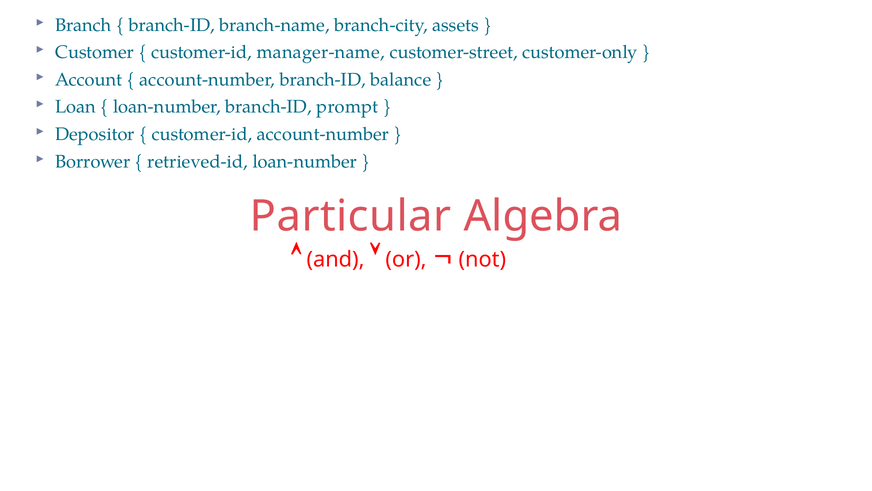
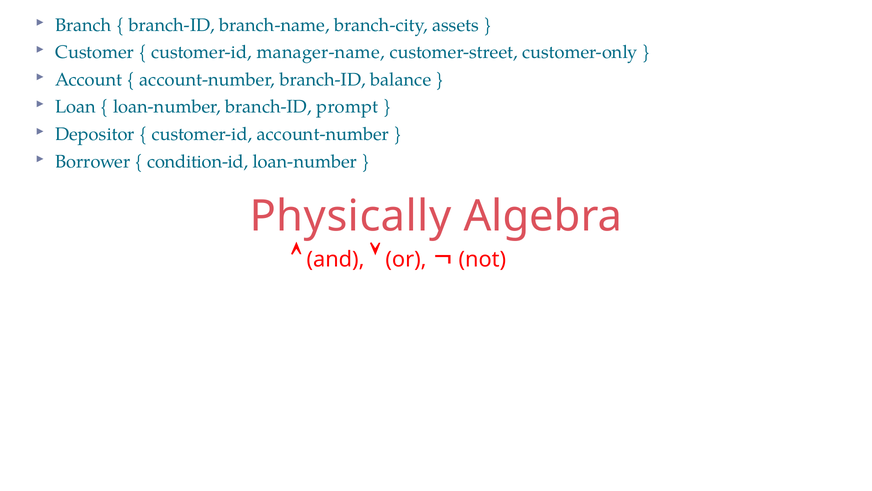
retrieved-id: retrieved-id -> condition-id (198, 161)
Particular: Particular -> Physically (351, 216)
